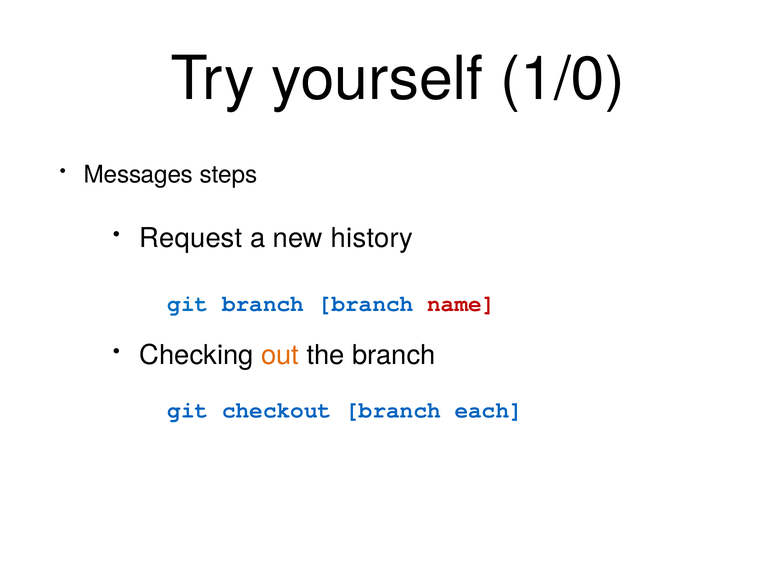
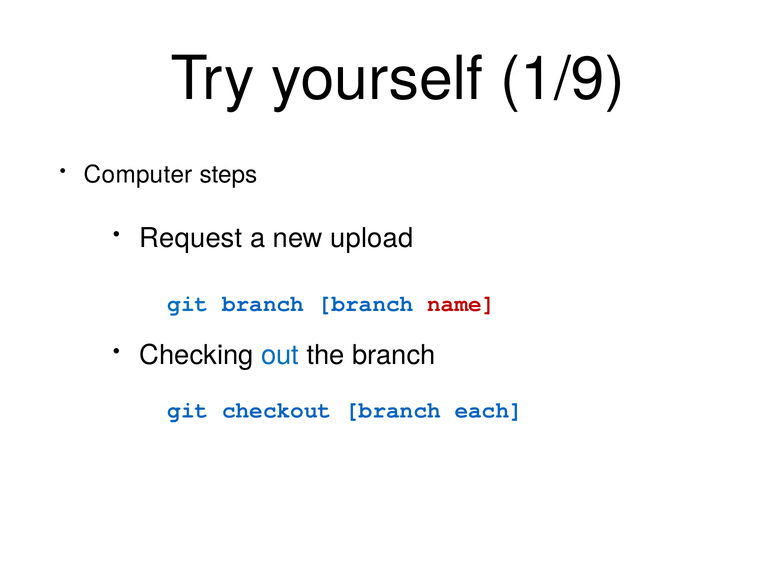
1/0: 1/0 -> 1/9 (562, 79)
Messages: Messages -> Computer (138, 175)
history: history -> upload (372, 238)
out colour: orange -> blue (280, 355)
